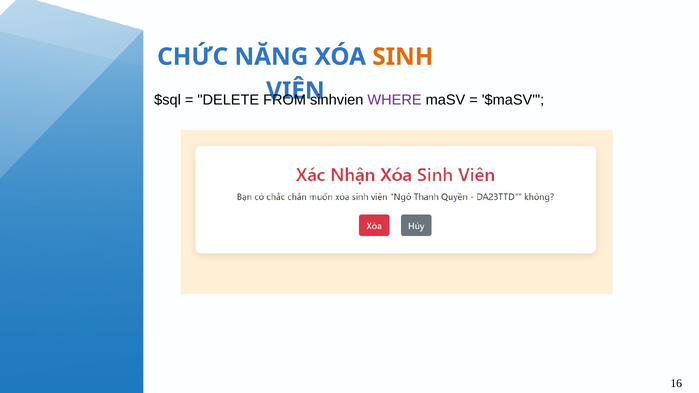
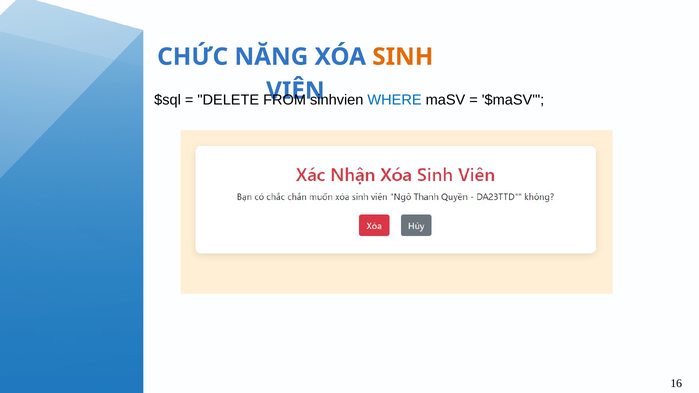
WHERE colour: purple -> blue (395, 100)
